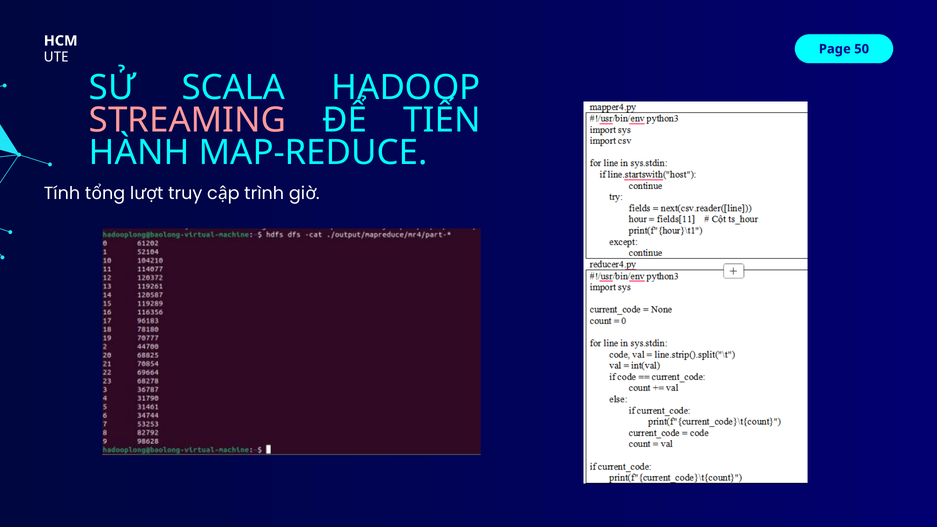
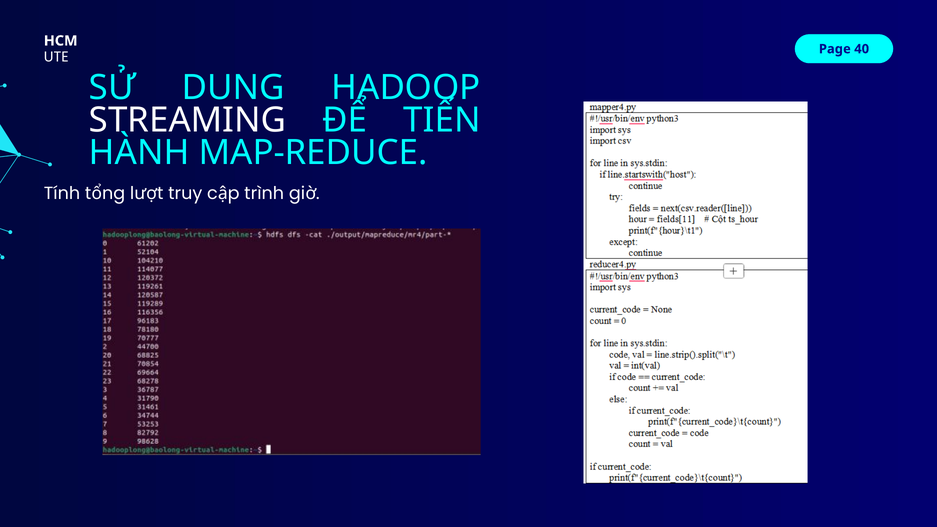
50: 50 -> 40 (862, 49)
SCALA: SCALA -> DUNG (233, 88)
STREAMING colour: pink -> white (188, 120)
